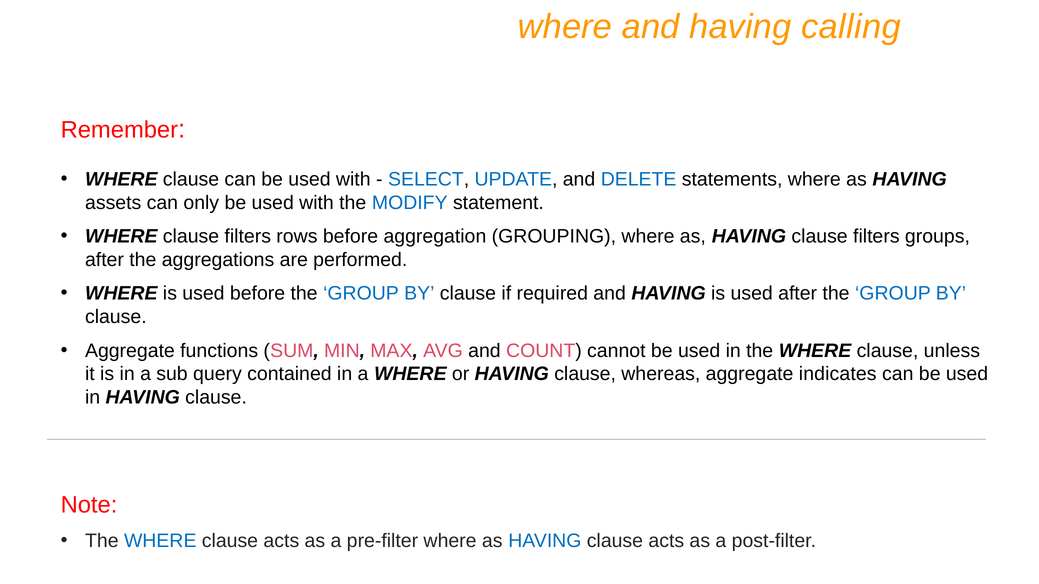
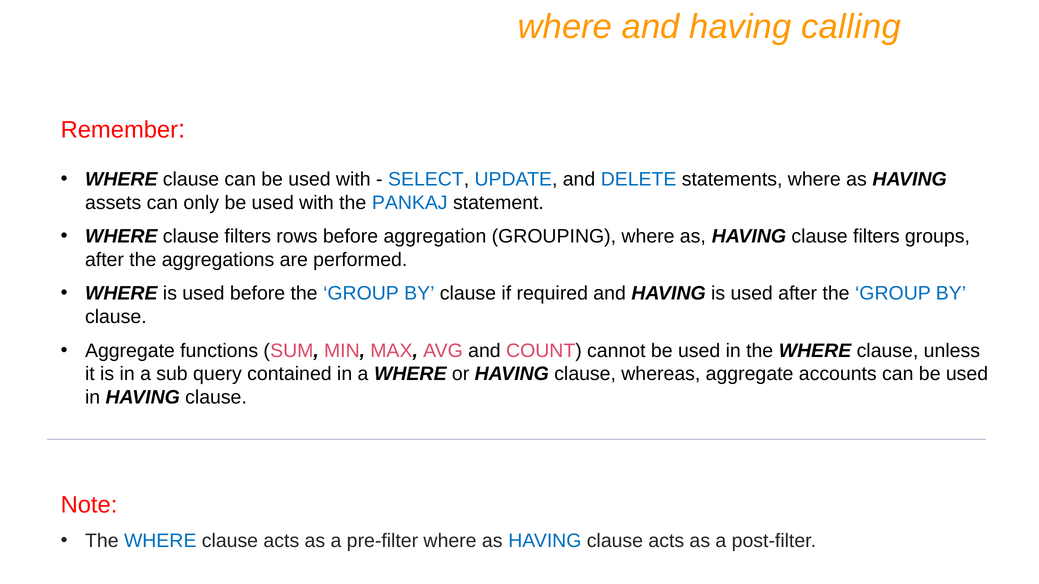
MODIFY: MODIFY -> PANKAJ (410, 203)
indicates: indicates -> accounts (838, 374)
